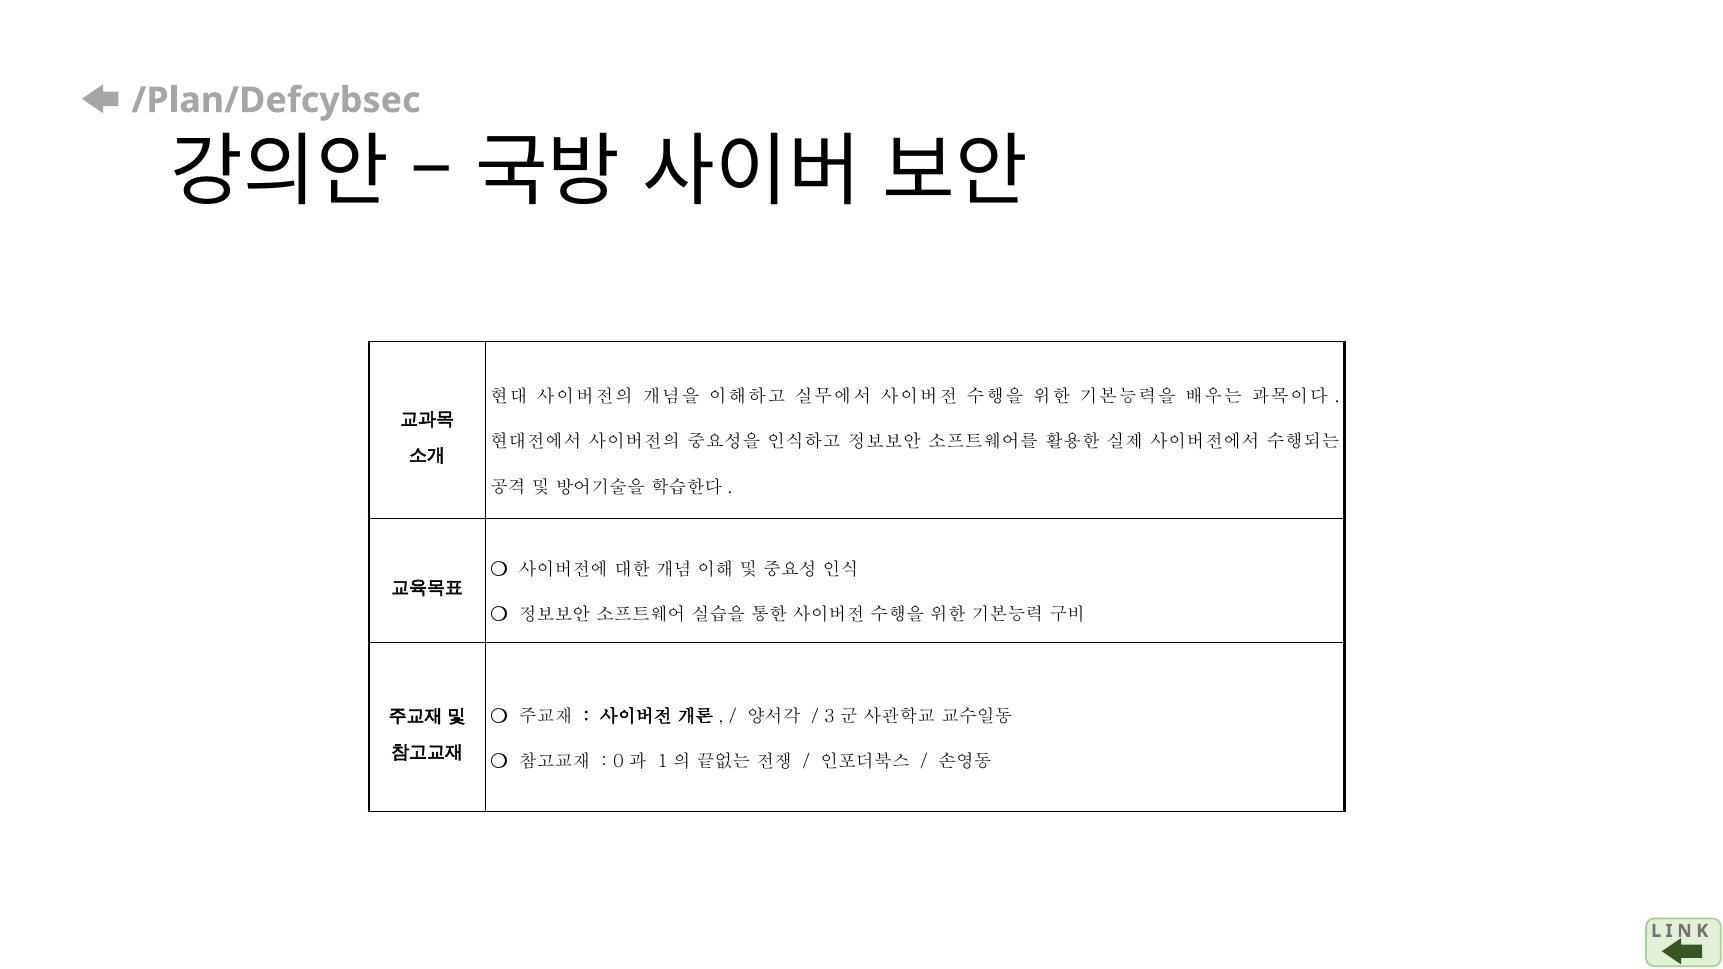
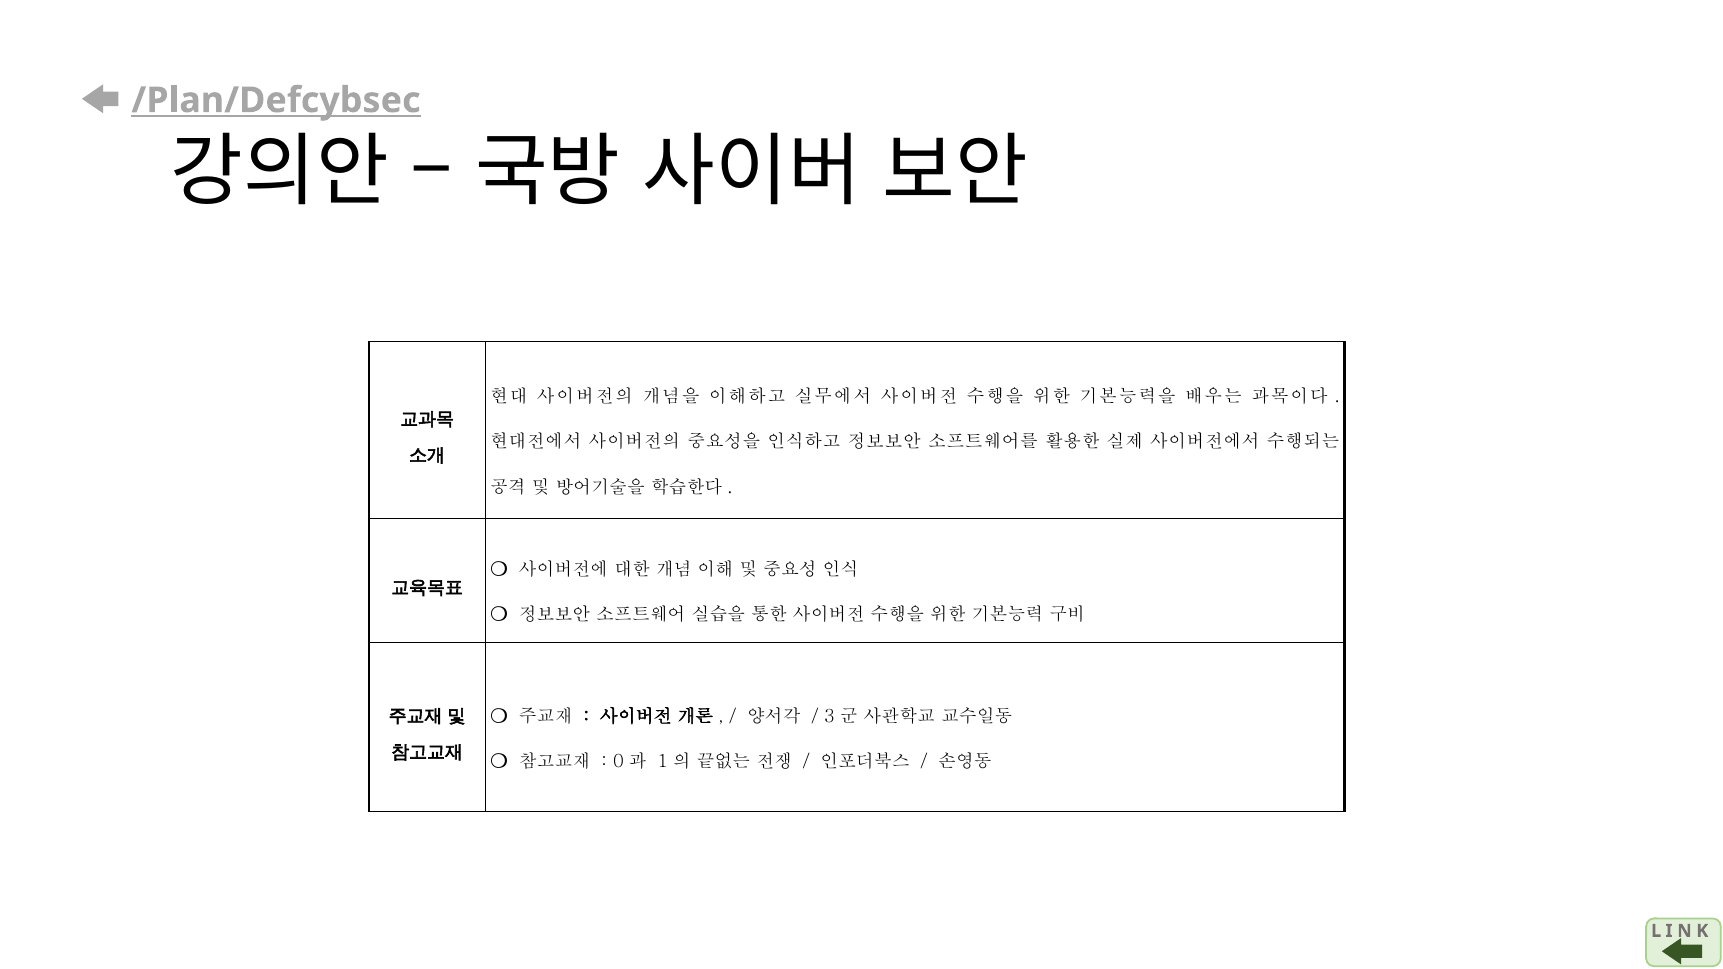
/Plan/Defcybsec underline: none -> present (276, 100)
